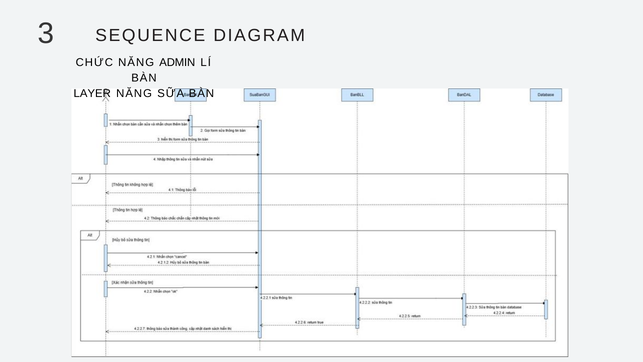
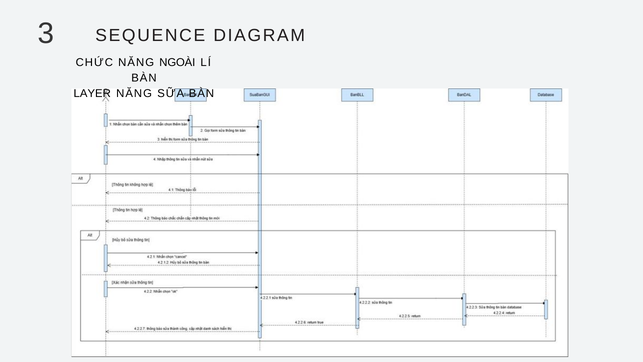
ADMIN: ADMIN -> NGOÀI (177, 63)
